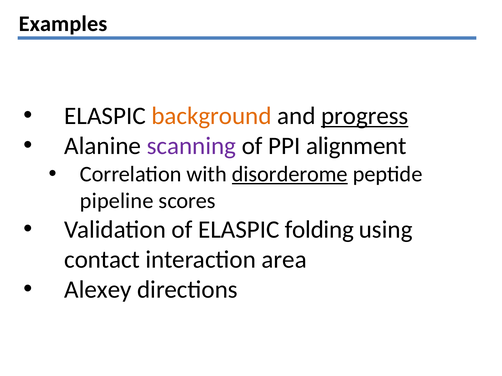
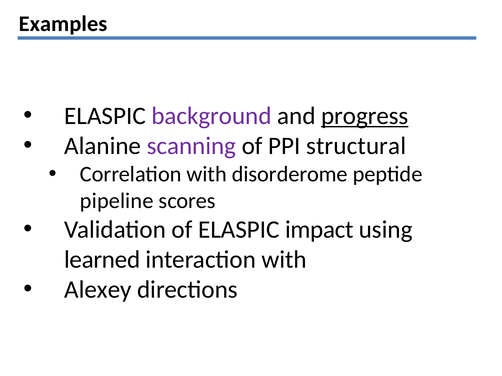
background colour: orange -> purple (211, 116)
alignment: alignment -> structural (356, 146)
disorderome underline: present -> none (290, 174)
folding: folding -> impact (319, 230)
contact: contact -> learned (102, 260)
interaction area: area -> with (284, 260)
